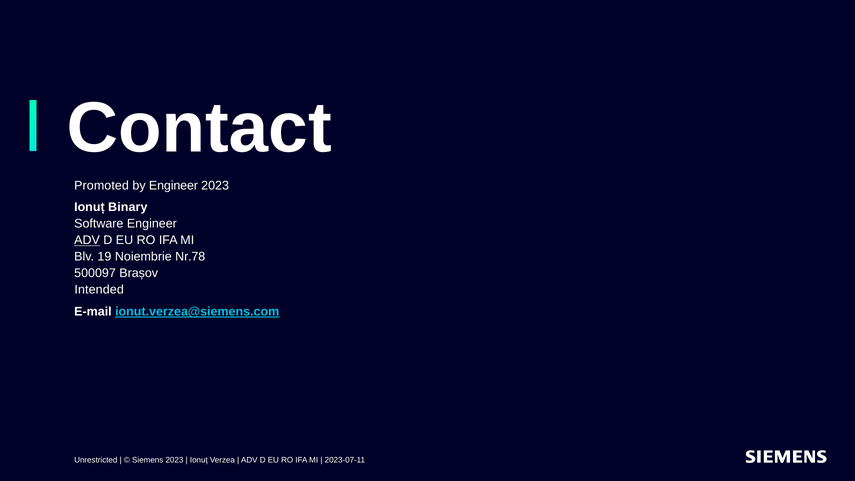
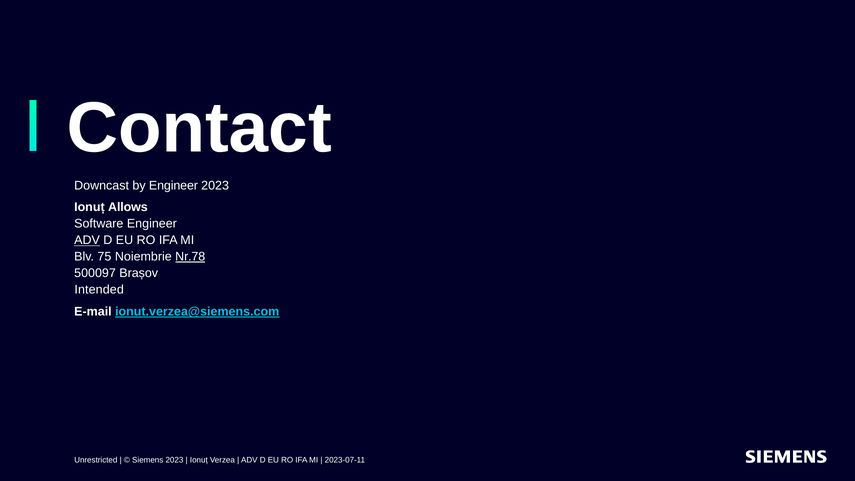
Promoted: Promoted -> Downcast (102, 186)
Binary: Binary -> Allows (128, 207)
19: 19 -> 75 (104, 257)
Nr.78 underline: none -> present (190, 257)
